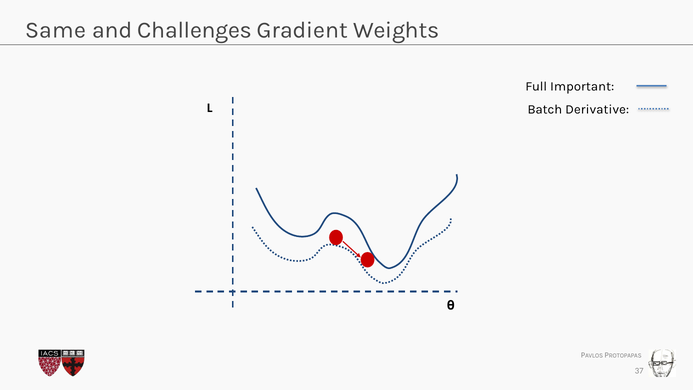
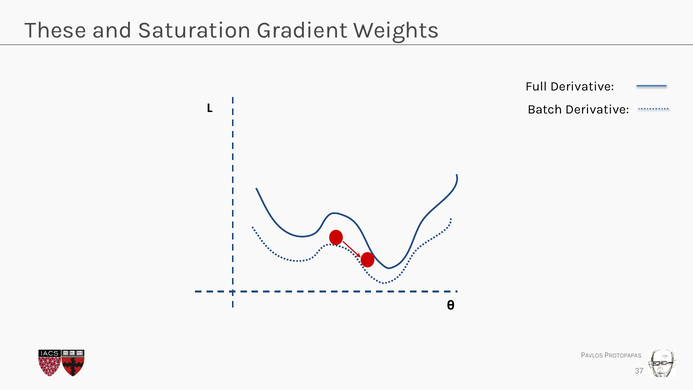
Same: Same -> These (56, 30)
Challenges: Challenges -> Saturation (195, 30)
Full Important: Important -> Derivative (582, 86)
